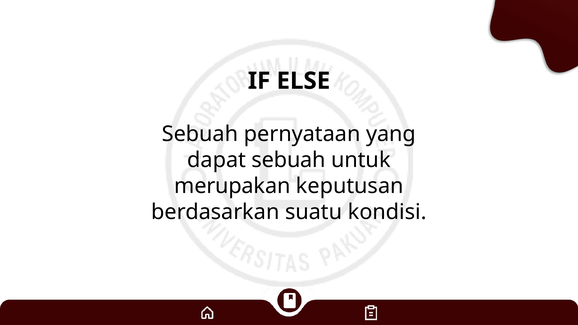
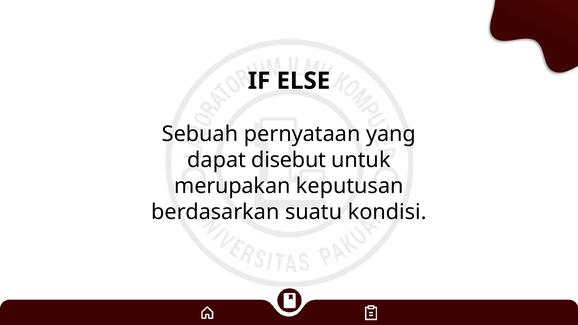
dapat sebuah: sebuah -> disebut (289, 160)
